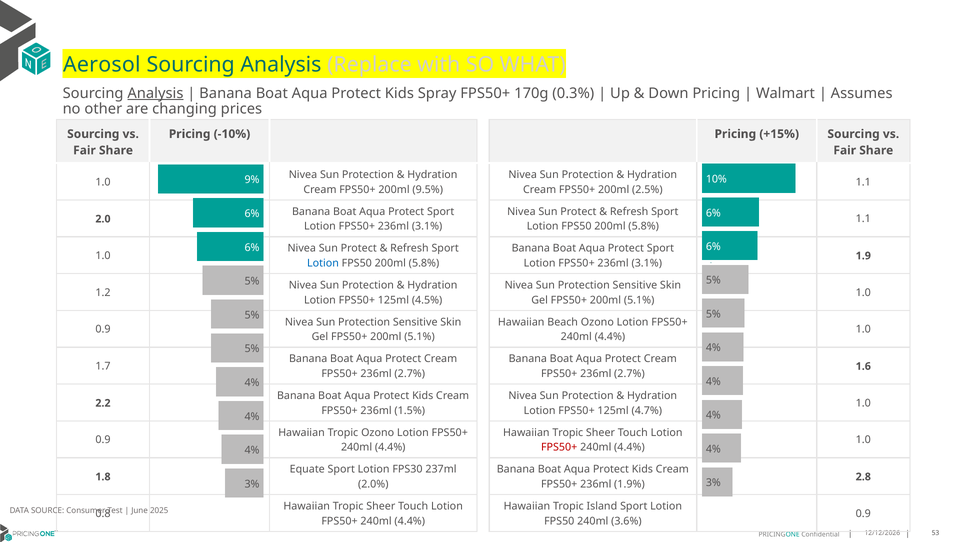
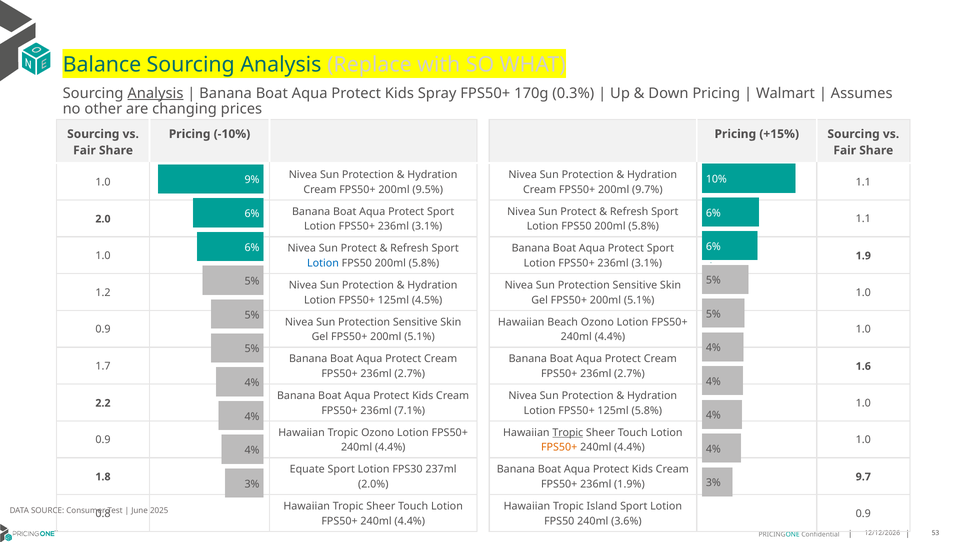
Aerosol: Aerosol -> Balance (102, 65)
2.5%: 2.5% -> 9.7% (647, 189)
1.5%: 1.5% -> 7.1% (410, 410)
125ml 4.7%: 4.7% -> 5.8% (647, 410)
Tropic underline: none -> present (568, 432)
FPS50+ colour: red -> orange (559, 447)
2.8: 2.8 -> 9.7 (863, 477)
